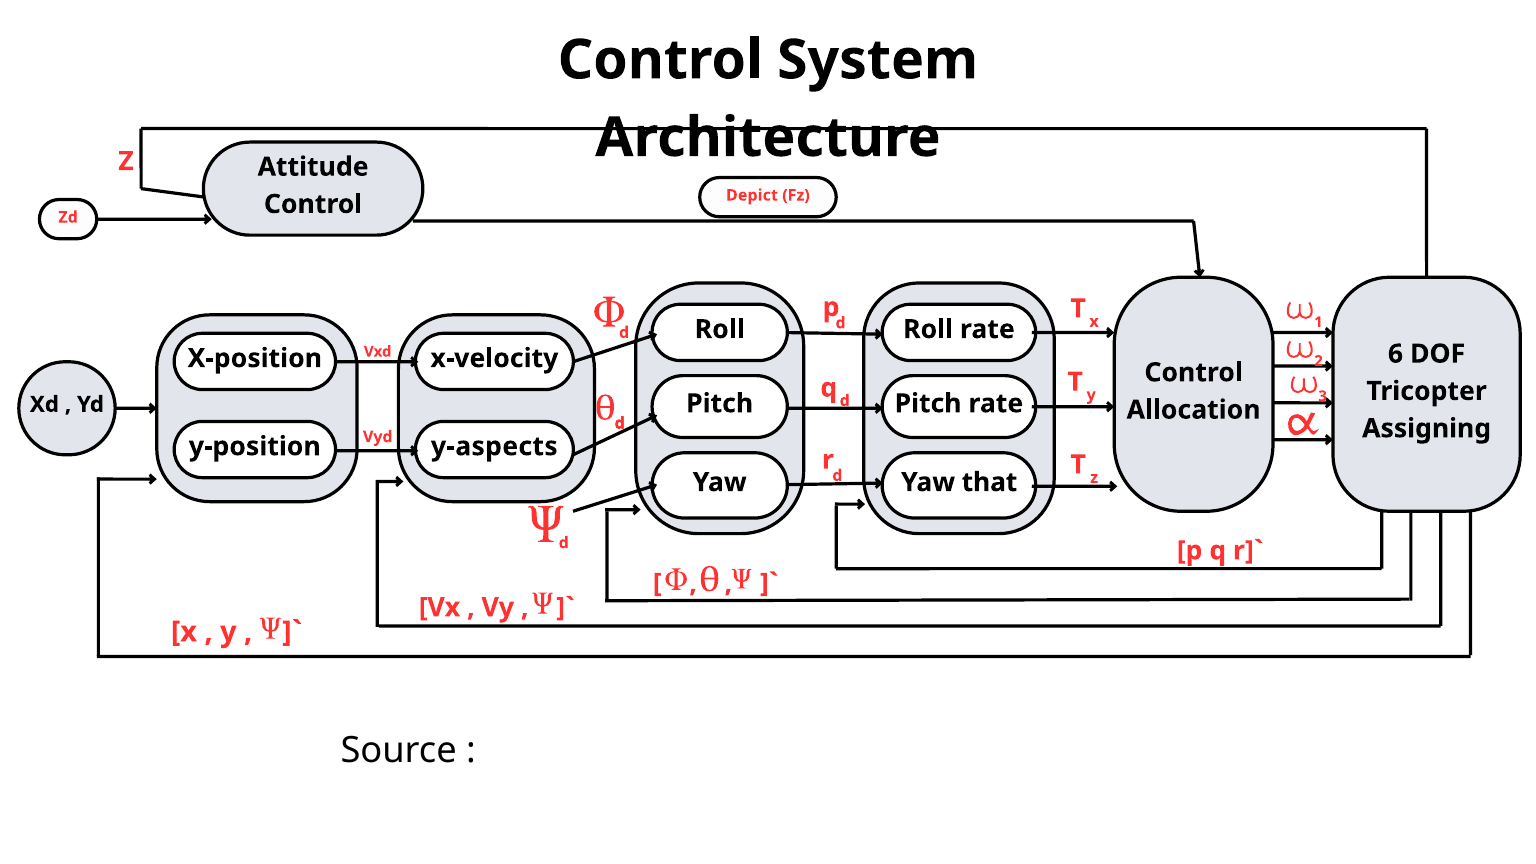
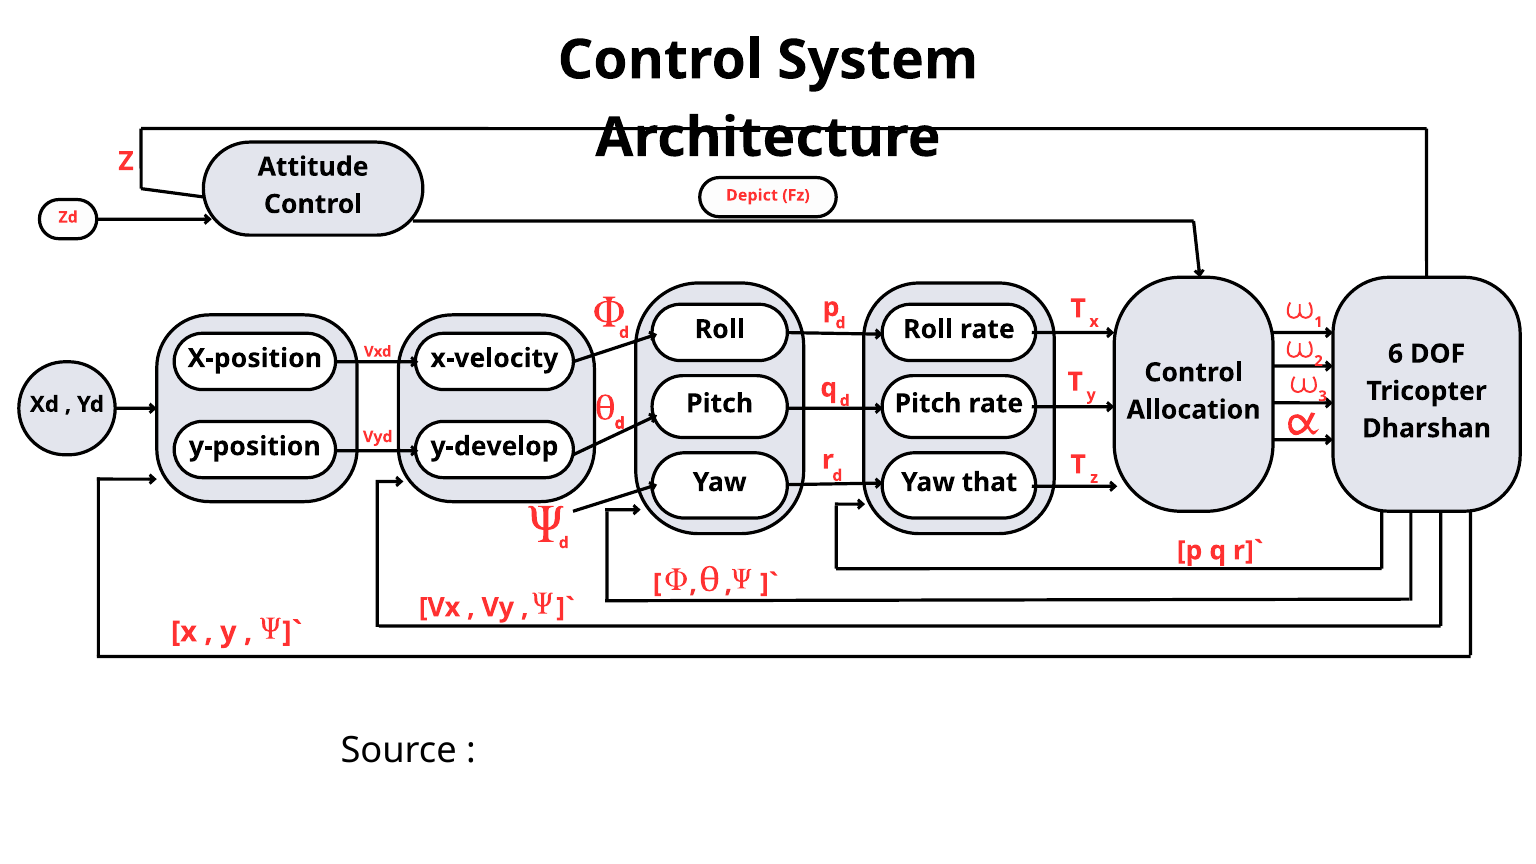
Assigning: Assigning -> Dharshan (1427, 429)
y-aspects: y-aspects -> y-develop (494, 446)
